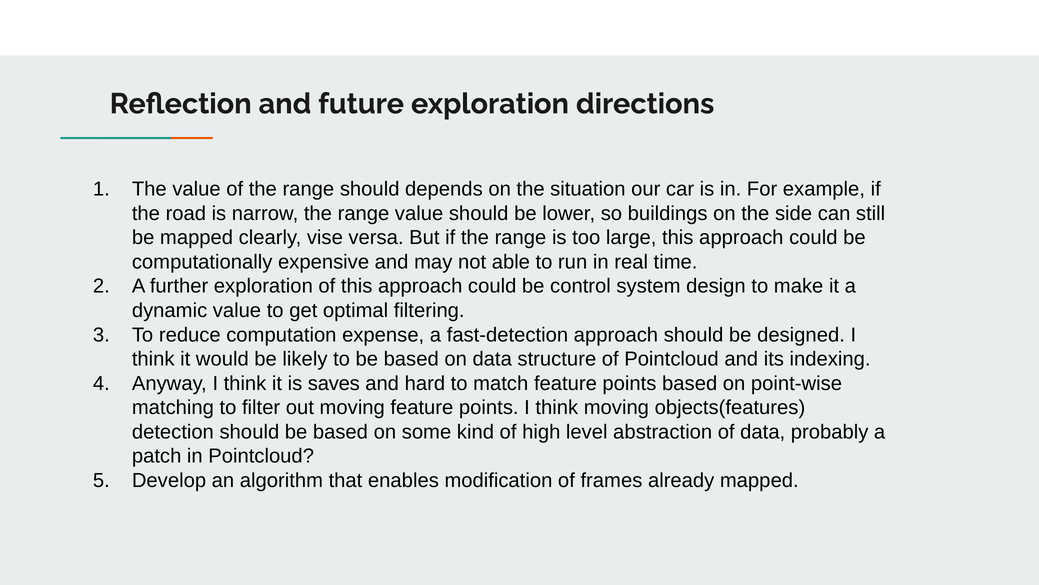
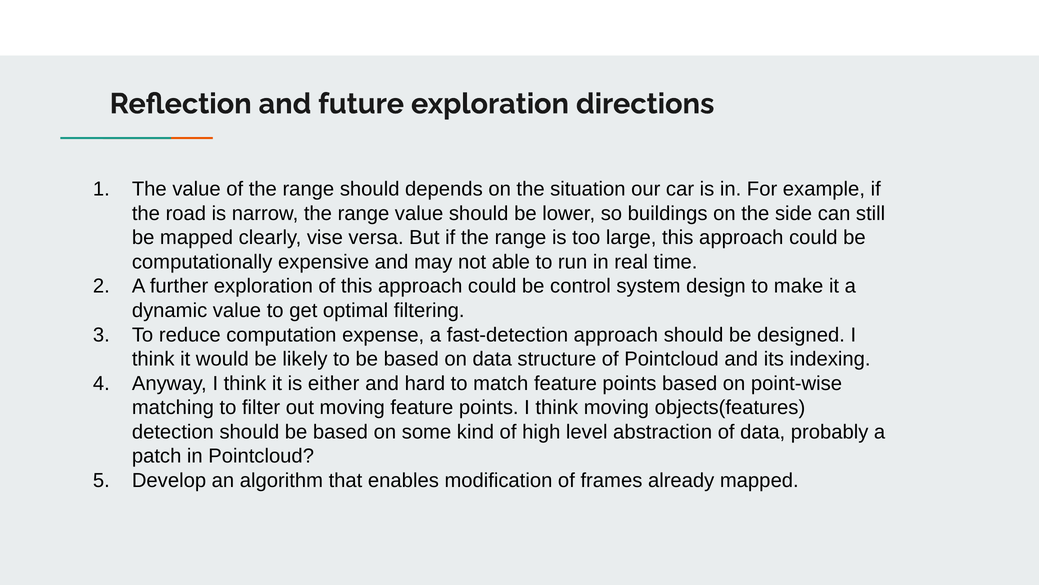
saves: saves -> either (334, 383)
